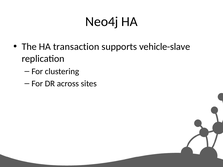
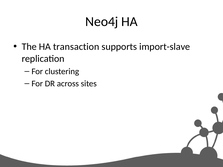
vehicle-slave: vehicle-slave -> import-slave (165, 47)
